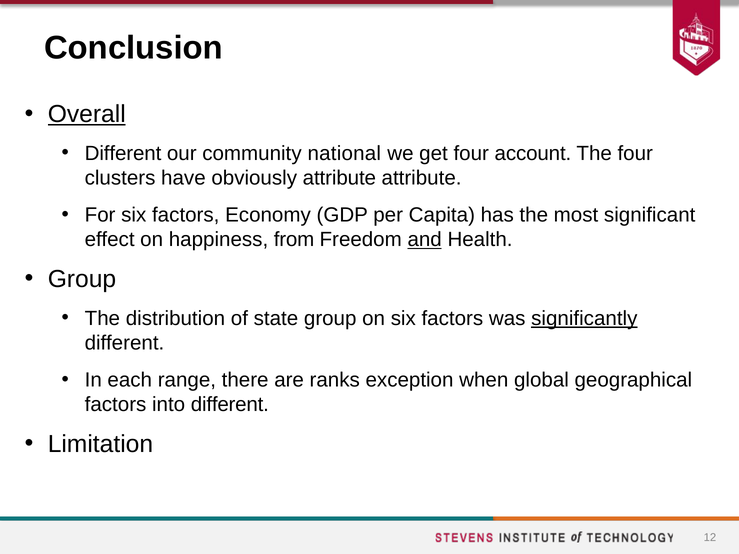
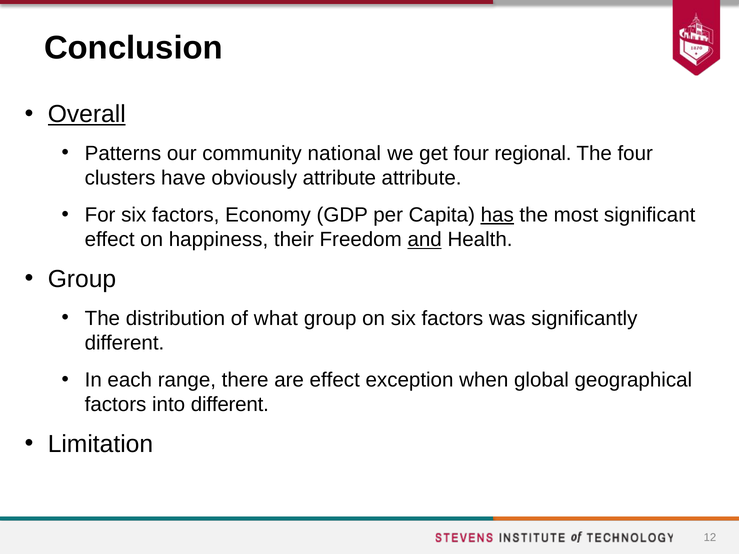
Different: Different -> Patterns (123, 153)
account: account -> regional (533, 153)
has underline: none -> present (497, 215)
from: from -> their (294, 240)
state: state -> what (276, 318)
significantly underline: present -> none (584, 318)
are ranks: ranks -> effect (335, 380)
